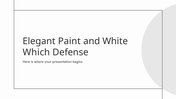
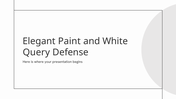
Which: Which -> Query (36, 52)
